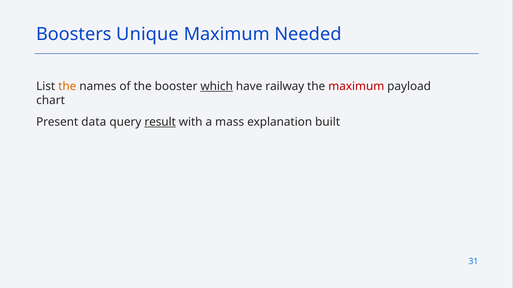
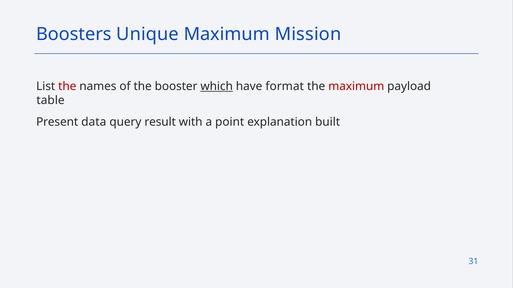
Needed: Needed -> Mission (308, 34)
the colour: orange -> red (67, 87)
railway: railway -> format (285, 87)
chart: chart -> table (51, 101)
result underline: present -> none (160, 122)
mass: mass -> point (230, 122)
